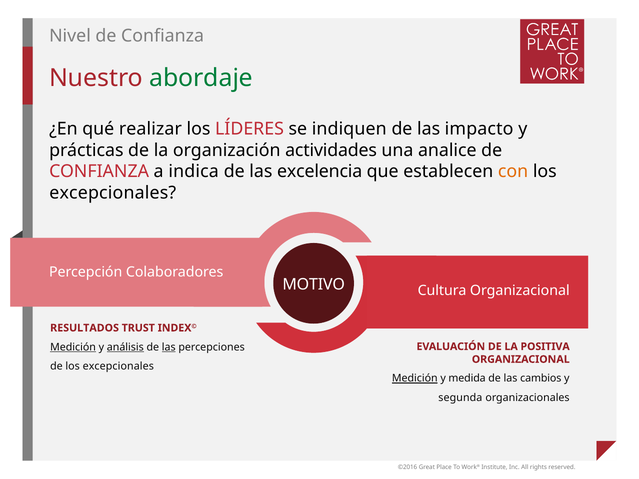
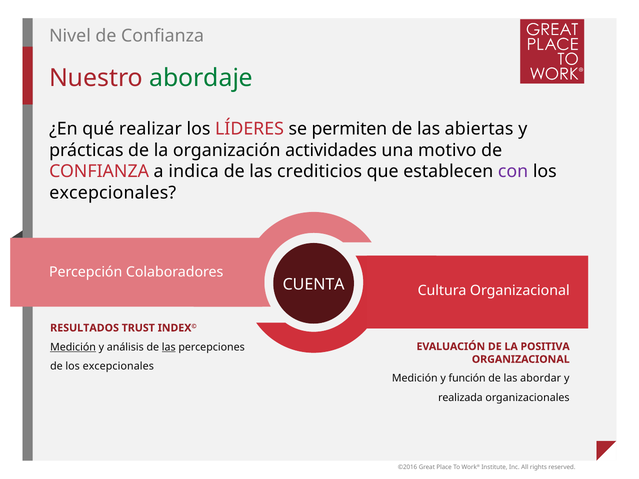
indiquen: indiquen -> permiten (349, 129)
impacto: impacto -> abiertas (479, 129)
analice: analice -> motivo (447, 150)
excelencia: excelencia -> crediticios (320, 172)
con colour: orange -> purple (513, 172)
MOTIVO: MOTIVO -> CUENTA (314, 285)
análisis underline: present -> none (125, 347)
Medición underline: present -> none (415, 379)
medida: medida -> función (467, 379)
cambios: cambios -> abordar (541, 379)
segunda: segunda -> realizada (460, 398)
